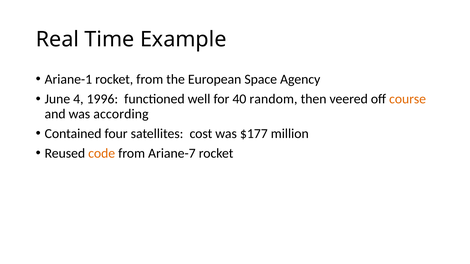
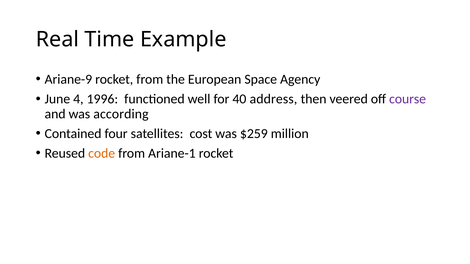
Ariane-1: Ariane-1 -> Ariane-9 (68, 79)
random: random -> address (273, 99)
course colour: orange -> purple (408, 99)
$177: $177 -> $259 (254, 134)
Ariane-7: Ariane-7 -> Ariane-1 (172, 153)
